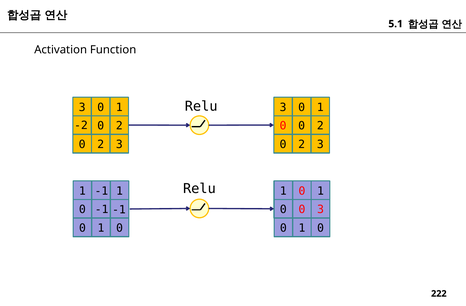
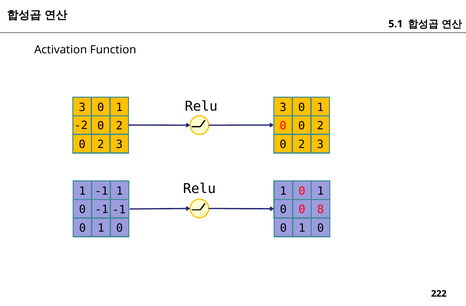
0 0 3: 3 -> 8 (321, 210)
